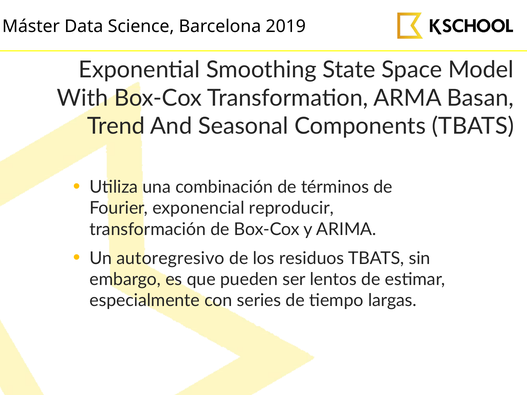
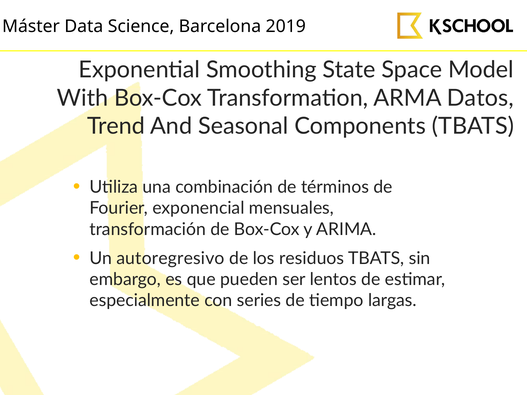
Basan: Basan -> Datos (480, 98)
reproducir: reproducir -> mensuales (291, 208)
